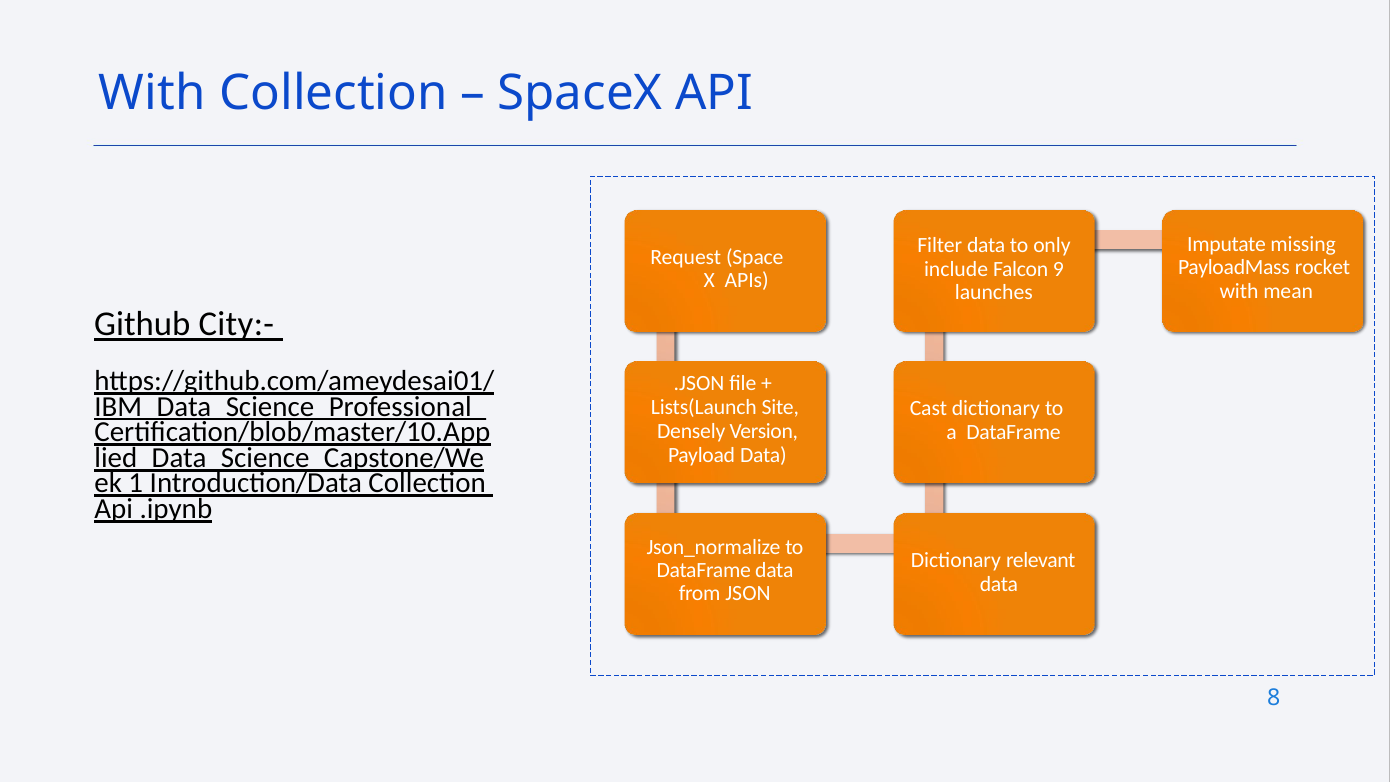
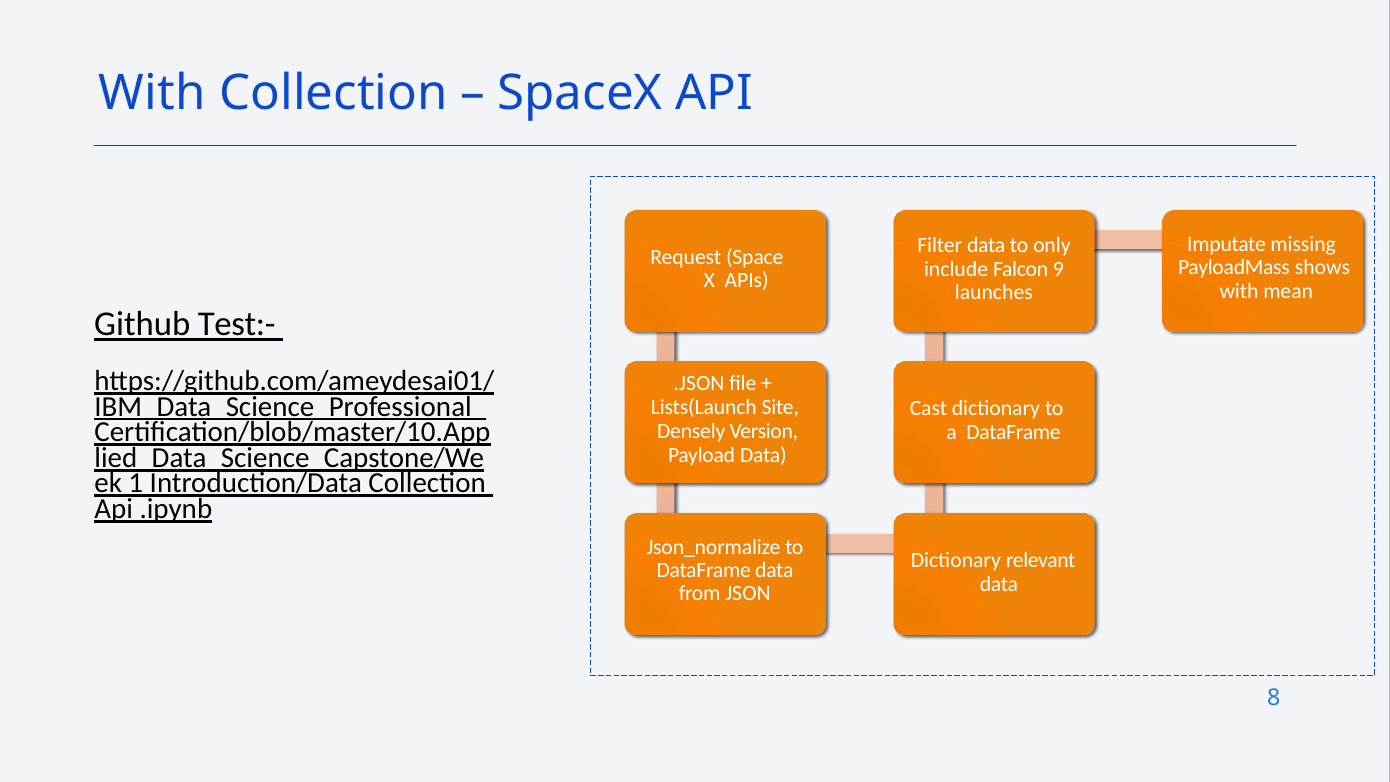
rocket: rocket -> shows (1322, 268)
City:-: City:- -> Test:- (237, 324)
